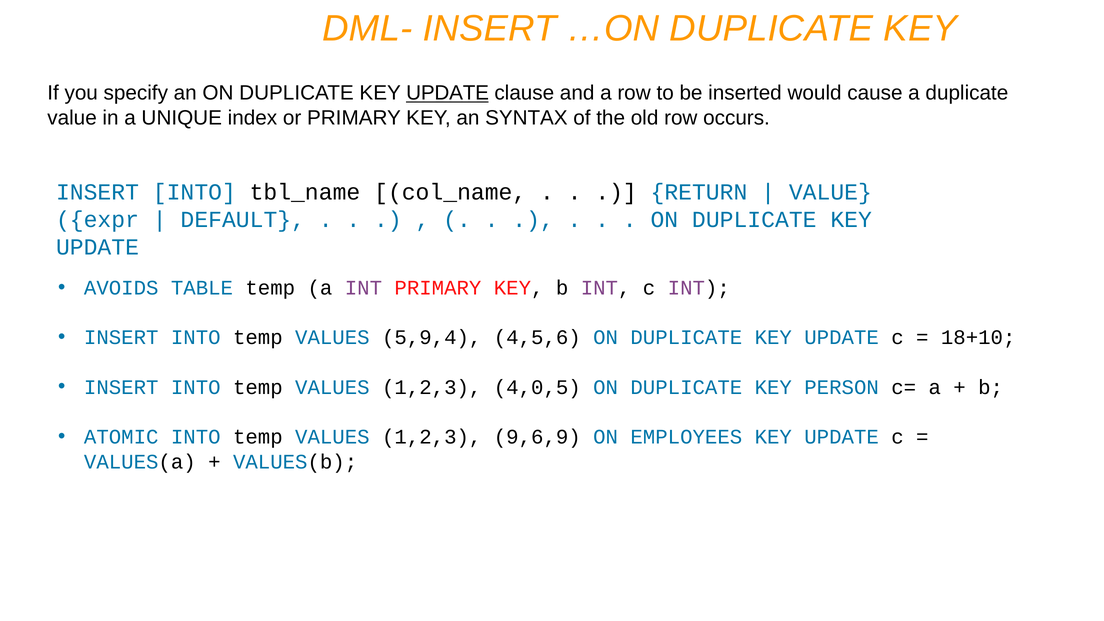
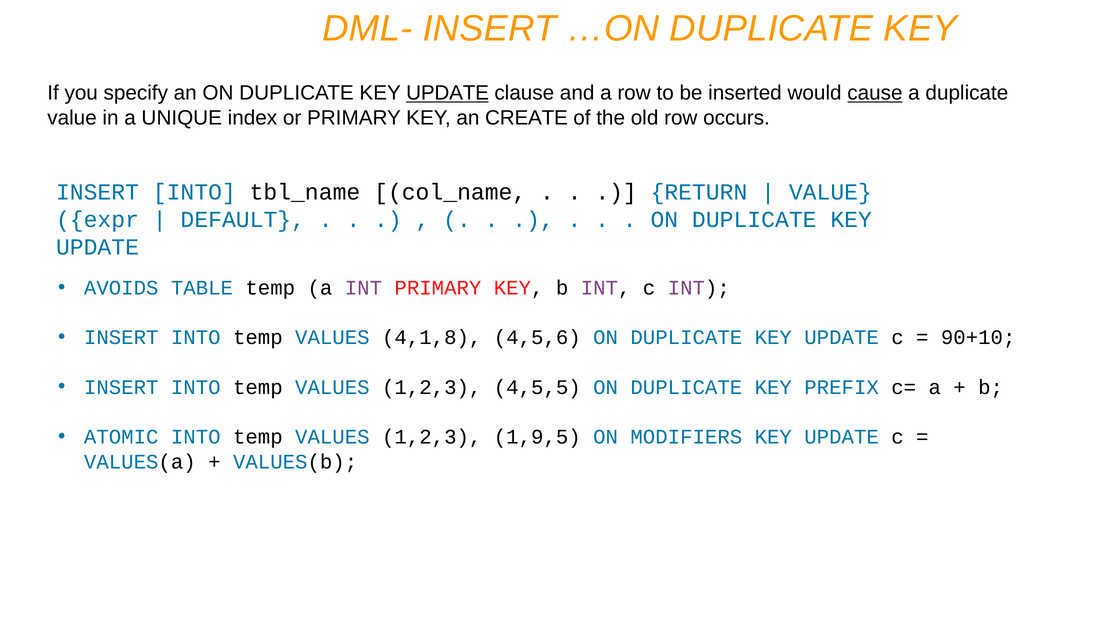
cause underline: none -> present (875, 93)
SYNTAX: SYNTAX -> CREATE (526, 118)
5,9,4: 5,9,4 -> 4,1,8 (432, 338)
18+10: 18+10 -> 90+10 (978, 338)
4,0,5: 4,0,5 -> 4,5,5 (537, 387)
PERSON: PERSON -> PREFIX (842, 387)
9,6,9: 9,6,9 -> 1,9,5 (537, 437)
EMPLOYEES: EMPLOYEES -> MODIFIERS (686, 437)
